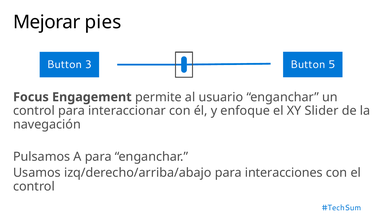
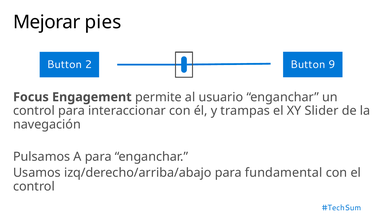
3: 3 -> 2 (88, 64)
5: 5 -> 9 (332, 64)
enfoque: enfoque -> trampas (245, 110)
interacciones: interacciones -> fundamental (284, 172)
